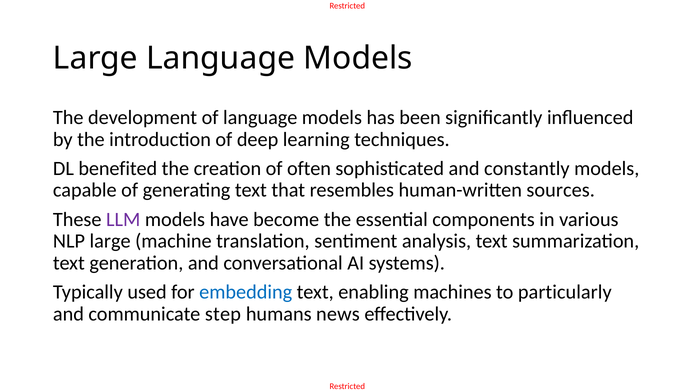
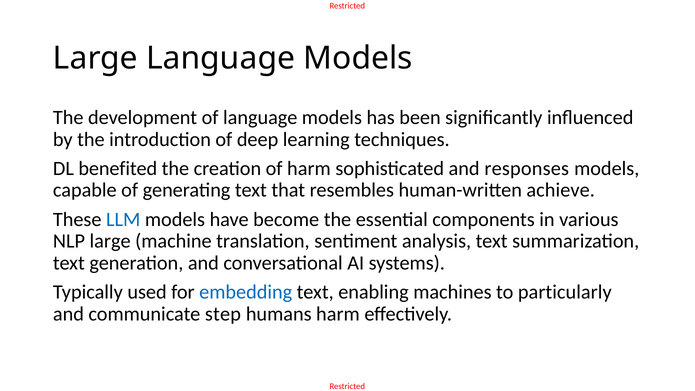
of often: often -> harm (309, 168)
constantly: constantly -> responses (527, 168)
sources: sources -> achieve (561, 190)
LLM colour: purple -> blue (123, 219)
humans news: news -> harm (338, 314)
